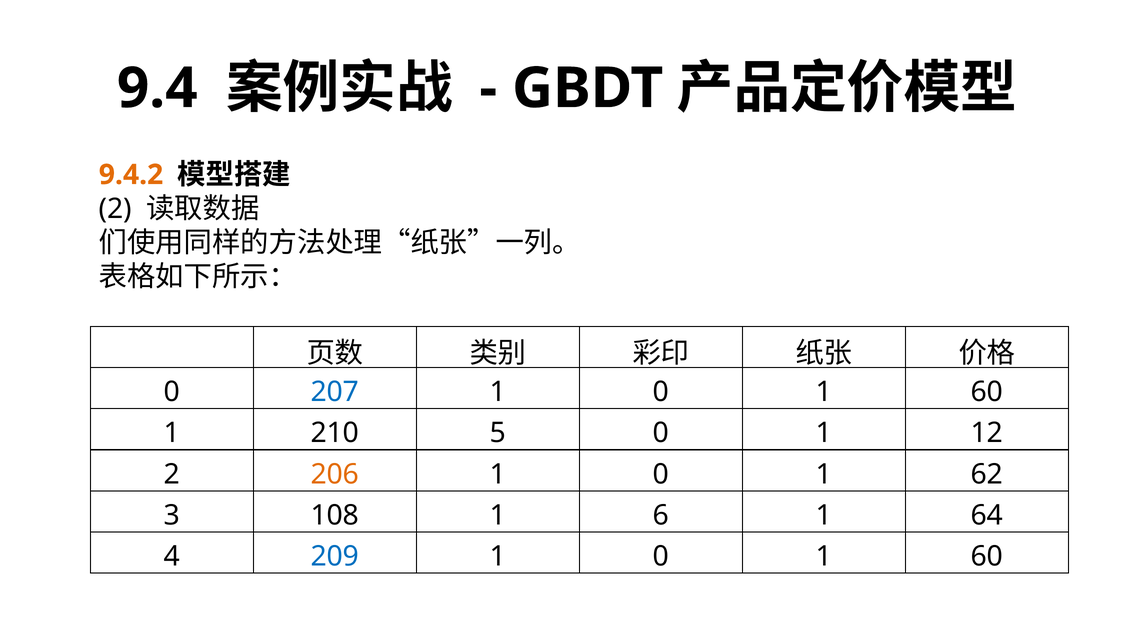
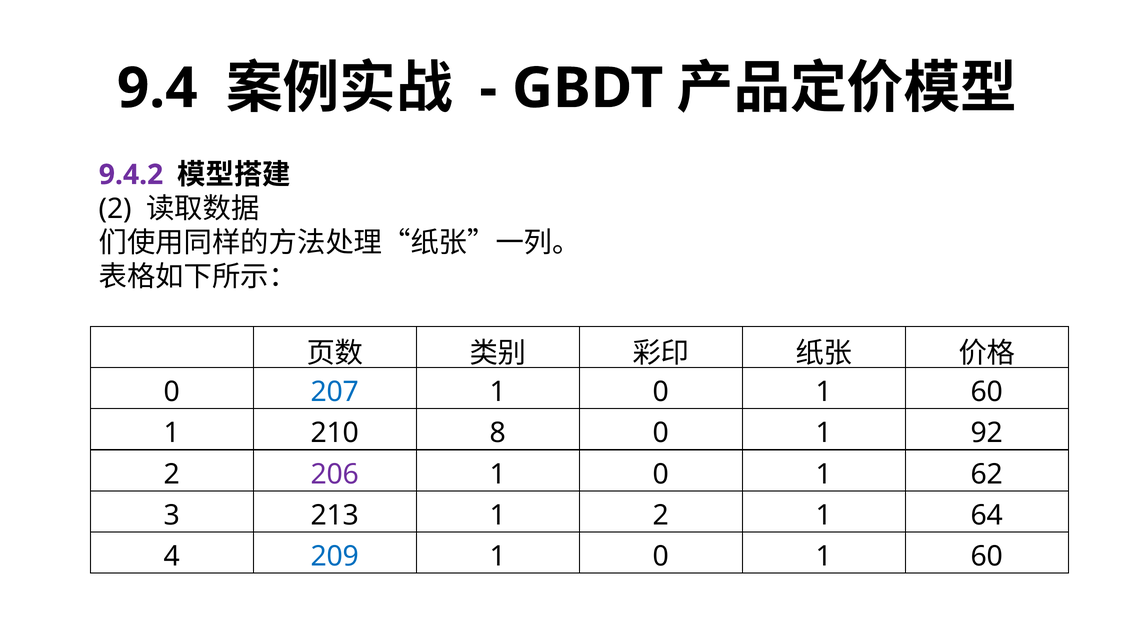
9.4.2 colour: orange -> purple (131, 175)
5: 5 -> 8 (498, 433)
12: 12 -> 92 (987, 433)
206 colour: orange -> purple (335, 474)
108: 108 -> 213 (335, 515)
1 6: 6 -> 2 (661, 515)
